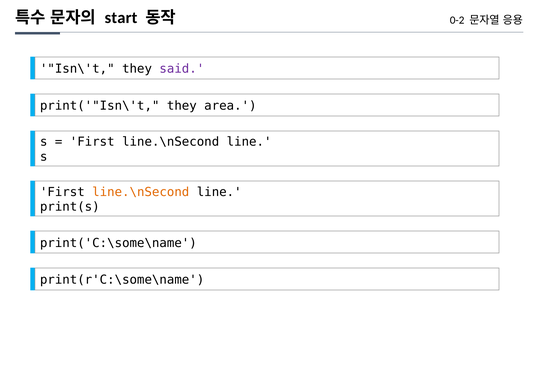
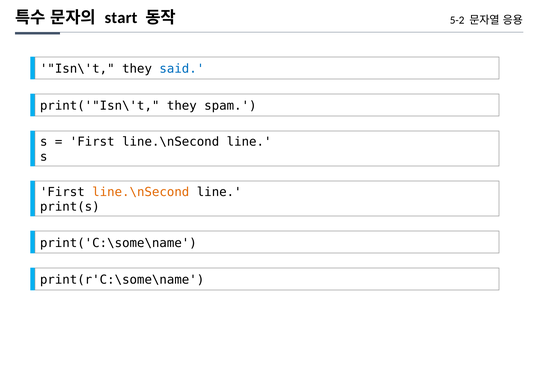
0-2: 0-2 -> 5-2 (457, 20)
said colour: purple -> blue (182, 69)
area: area -> spam (230, 106)
